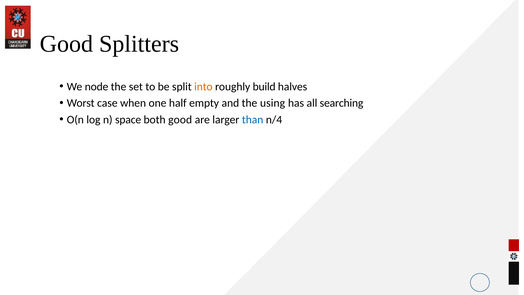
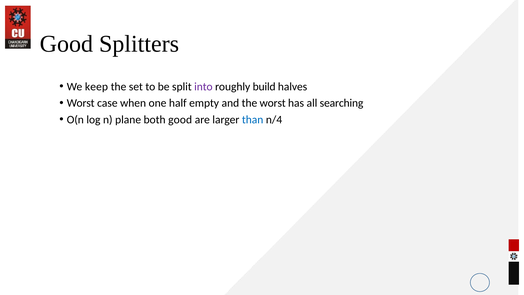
node: node -> keep (96, 87)
into colour: orange -> purple (203, 87)
the using: using -> worst (273, 103)
space: space -> plane (128, 119)
